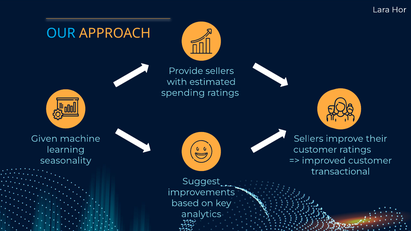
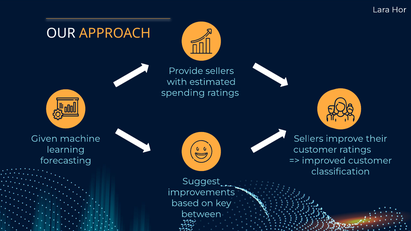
OUR colour: light blue -> white (61, 33)
seasonality: seasonality -> forecasting (66, 161)
transactional: transactional -> classification (341, 172)
analytics: analytics -> between (201, 214)
